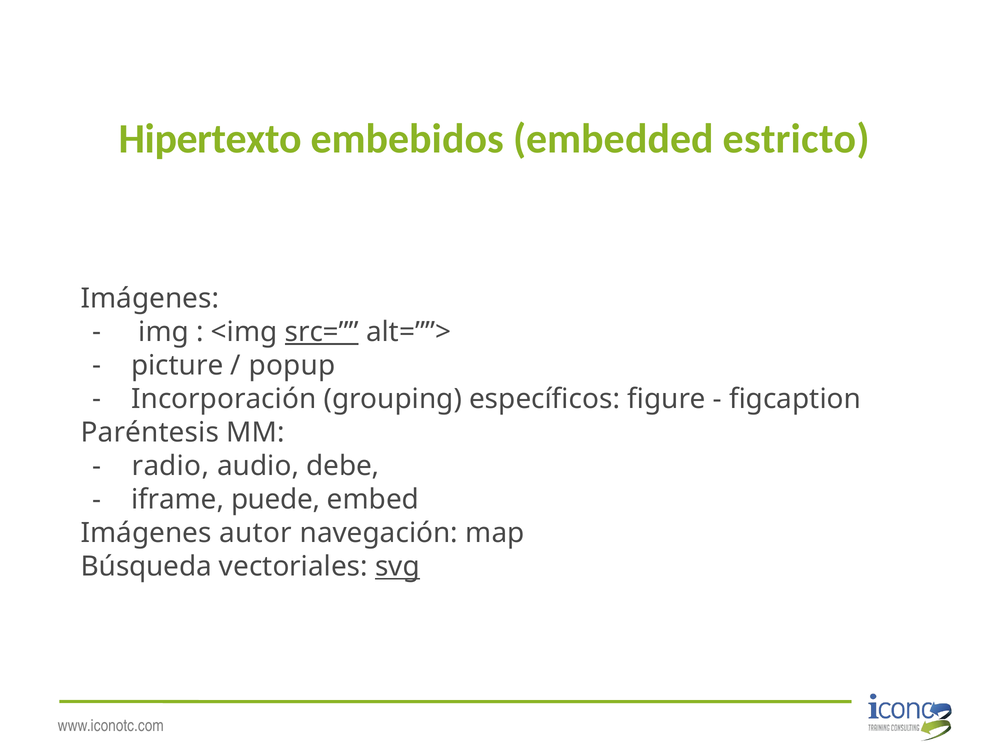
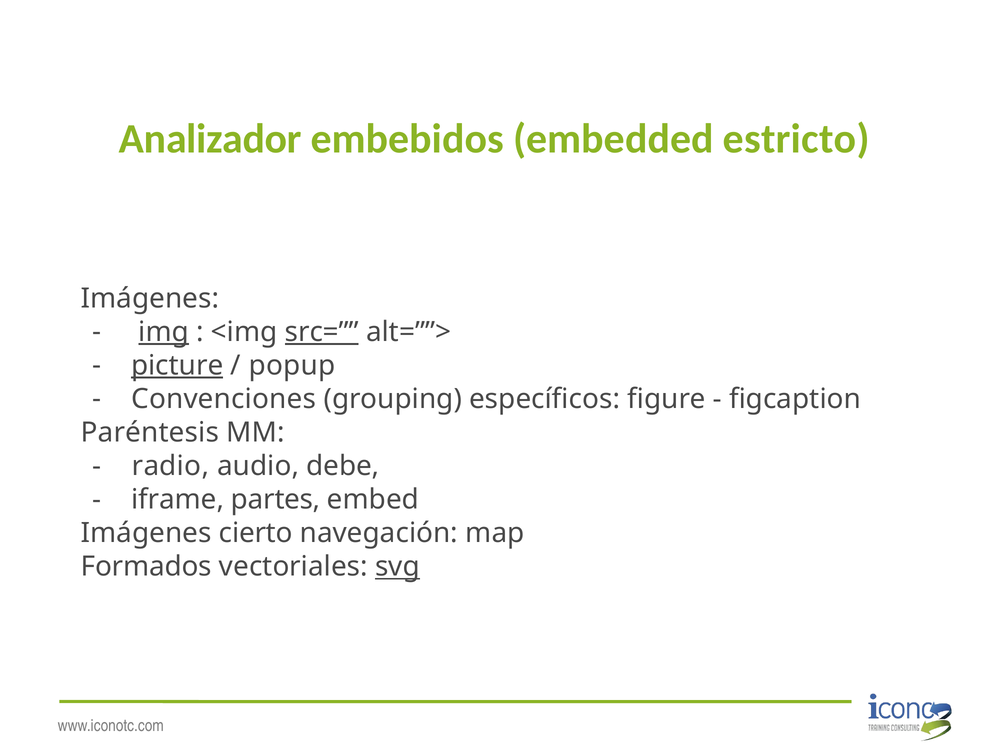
Hipertexto: Hipertexto -> Analizador (210, 139)
img underline: none -> present (164, 332)
picture underline: none -> present (177, 366)
Incorporación: Incorporación -> Convenciones (224, 399)
puede: puede -> partes (276, 500)
autor: autor -> cierto (256, 533)
Búsqueda: Búsqueda -> Formados (146, 567)
